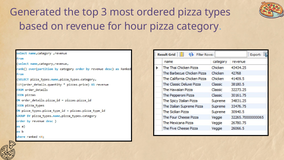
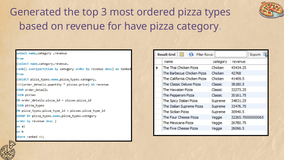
hour: hour -> have (136, 26)
